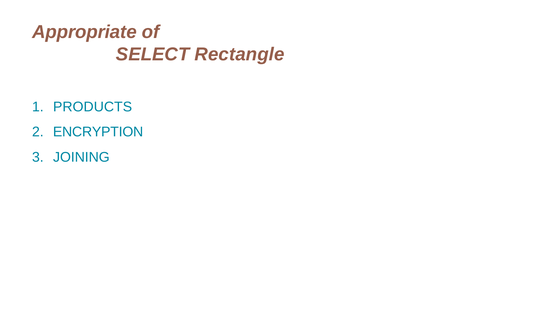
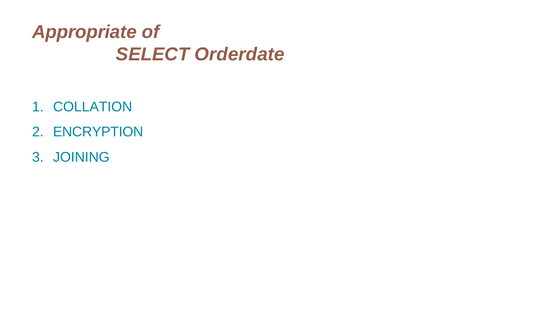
Rectangle: Rectangle -> Orderdate (240, 54)
PRODUCTS: PRODUCTS -> COLLATION (93, 107)
